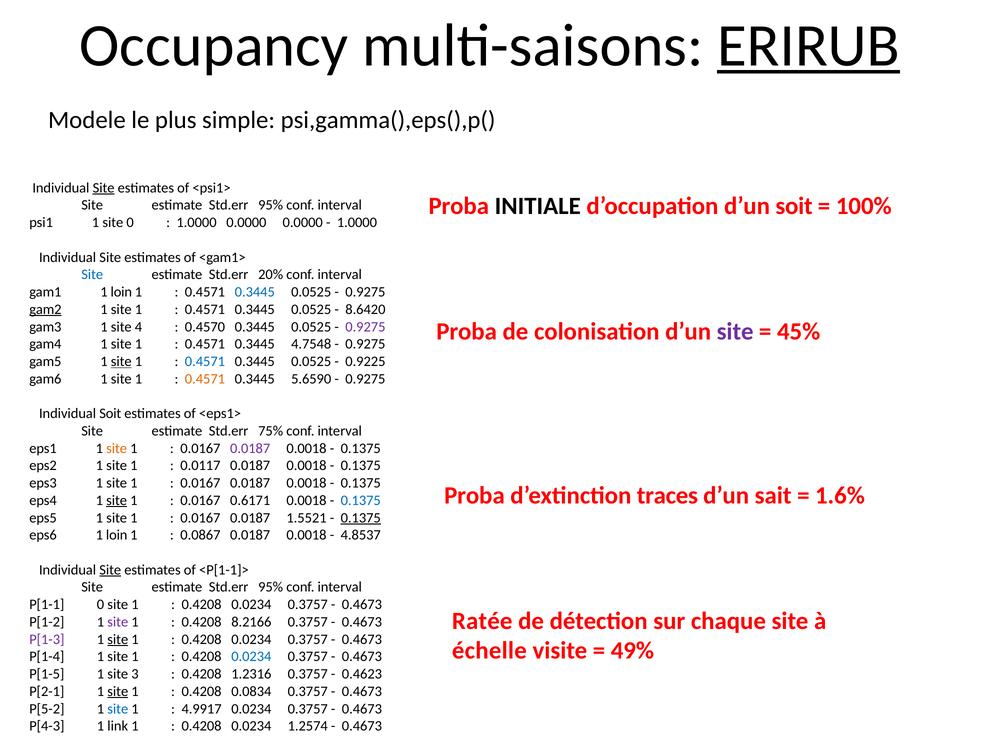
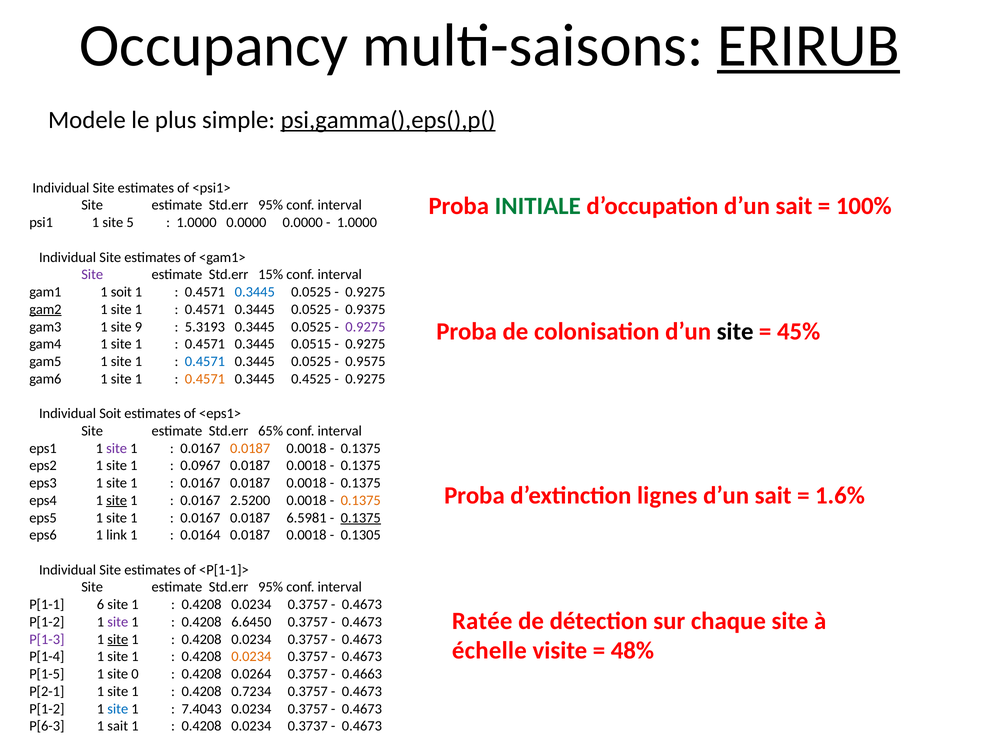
psi,gamma(),eps(),p( underline: none -> present (388, 120)
Site underline: present -> none (104, 188)
INITIALE colour: black -> green (538, 206)
d’occupation d’un soit: soit -> sait (794, 206)
site 0: 0 -> 5 (130, 223)
Site colour: blue -> purple (92, 275)
20%: 20% -> 15% (271, 275)
gam1 1 loin: loin -> soit (121, 292)
8.6420: 8.6420 -> 0.9375 (365, 310)
4: 4 -> 9 (138, 327)
0.4570: 0.4570 -> 5.3193 (205, 327)
site colour: purple -> black (735, 332)
4.7548: 4.7548 -> 0.0515 (311, 344)
site underline: present -> none (121, 362)
0.9225: 0.9225 -> 0.9575 (365, 362)
5.6590: 5.6590 -> 0.4525 (311, 379)
75%: 75% -> 65% (271, 431)
site colour: orange -> purple (117, 449)
0.0187 colour: purple -> orange (250, 449)
0.0117: 0.0117 -> 0.0967 (200, 466)
traces: traces -> lignes (667, 496)
0.6171: 0.6171 -> 2.5200 (250, 501)
0.1375 colour: blue -> orange (361, 501)
1.5521: 1.5521 -> 6.5981 (307, 518)
eps6 1 loin: loin -> link (117, 535)
0.0867: 0.0867 -> 0.0164 (200, 535)
4.8537: 4.8537 -> 0.1305 (361, 535)
Site underline: present -> none (110, 570)
P[1-1 0: 0 -> 6 (100, 605)
8.2166: 8.2166 -> 6.6450 (251, 622)
49%: 49% -> 48% (632, 651)
0.0234 colour: blue -> orange (251, 657)
3: 3 -> 0 (135, 674)
1.2316: 1.2316 -> 0.0264 (251, 674)
0.4623: 0.4623 -> 0.4663 (362, 674)
site underline: present -> none (118, 692)
0.0834: 0.0834 -> 0.7234 (251, 692)
P[5-2: P[5-2 -> P[1-2 (47, 709)
4.9917: 4.9917 -> 7.4043 (202, 709)
P[4-3: P[4-3 -> P[6-3 (47, 727)
1 link: link -> sait (118, 727)
1.2574: 1.2574 -> 0.3737 (308, 727)
